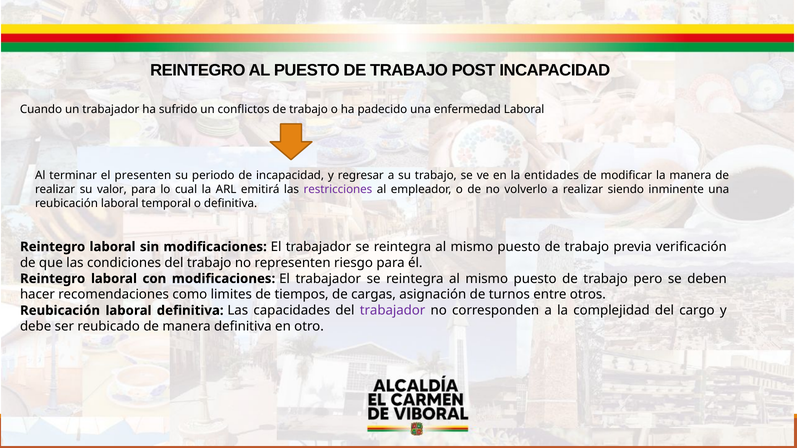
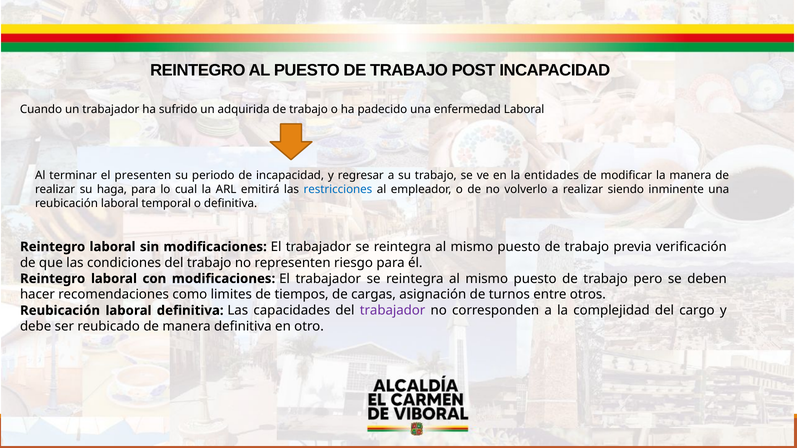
conflictos: conflictos -> adquirida (244, 109)
valor: valor -> haga (112, 189)
restricciones colour: purple -> blue (338, 189)
